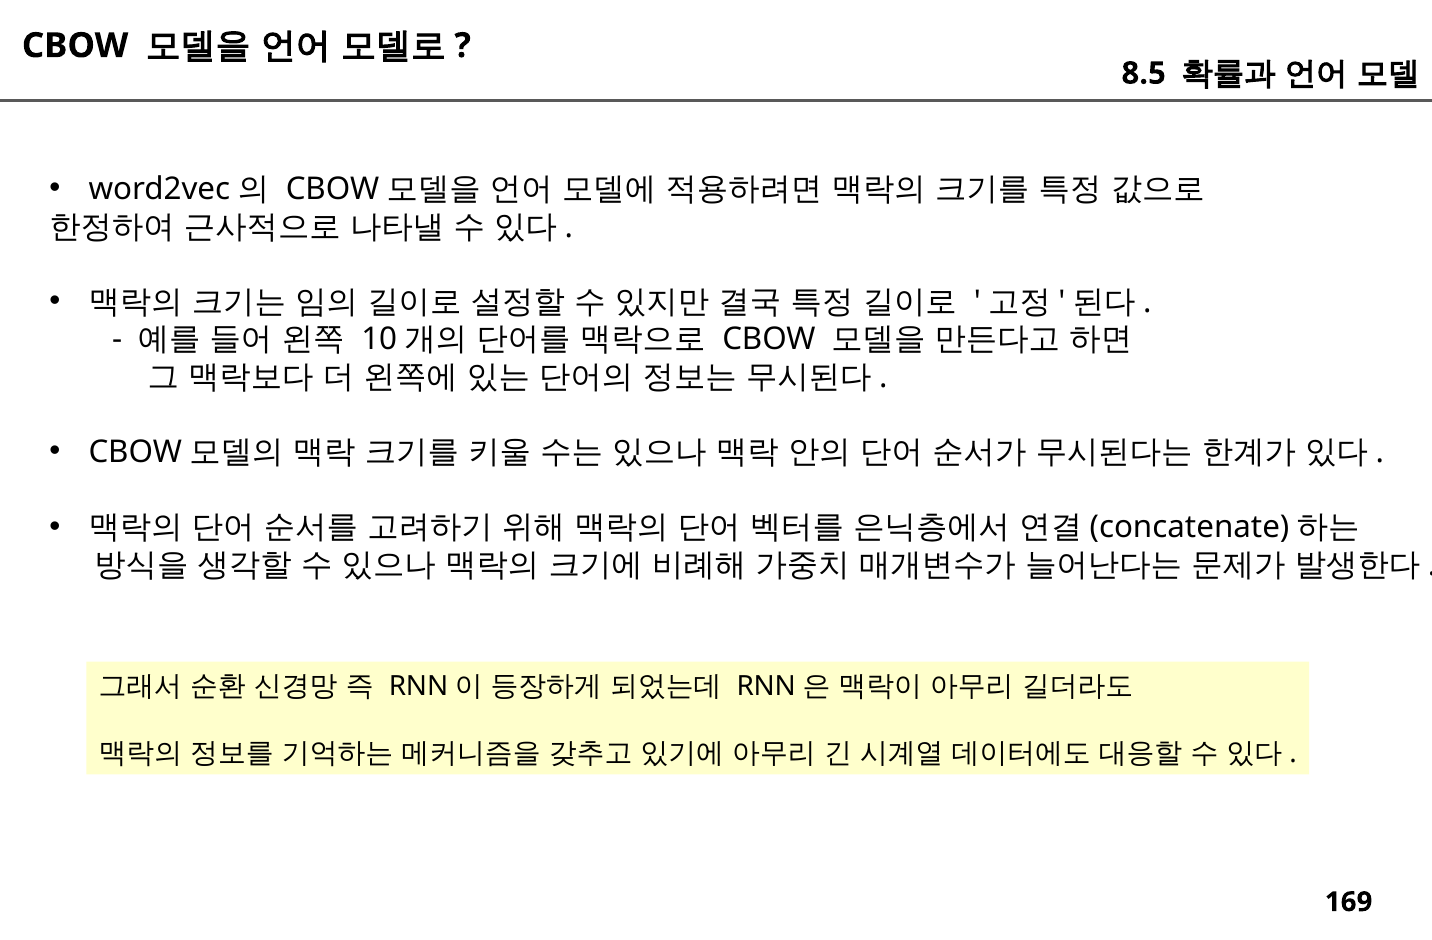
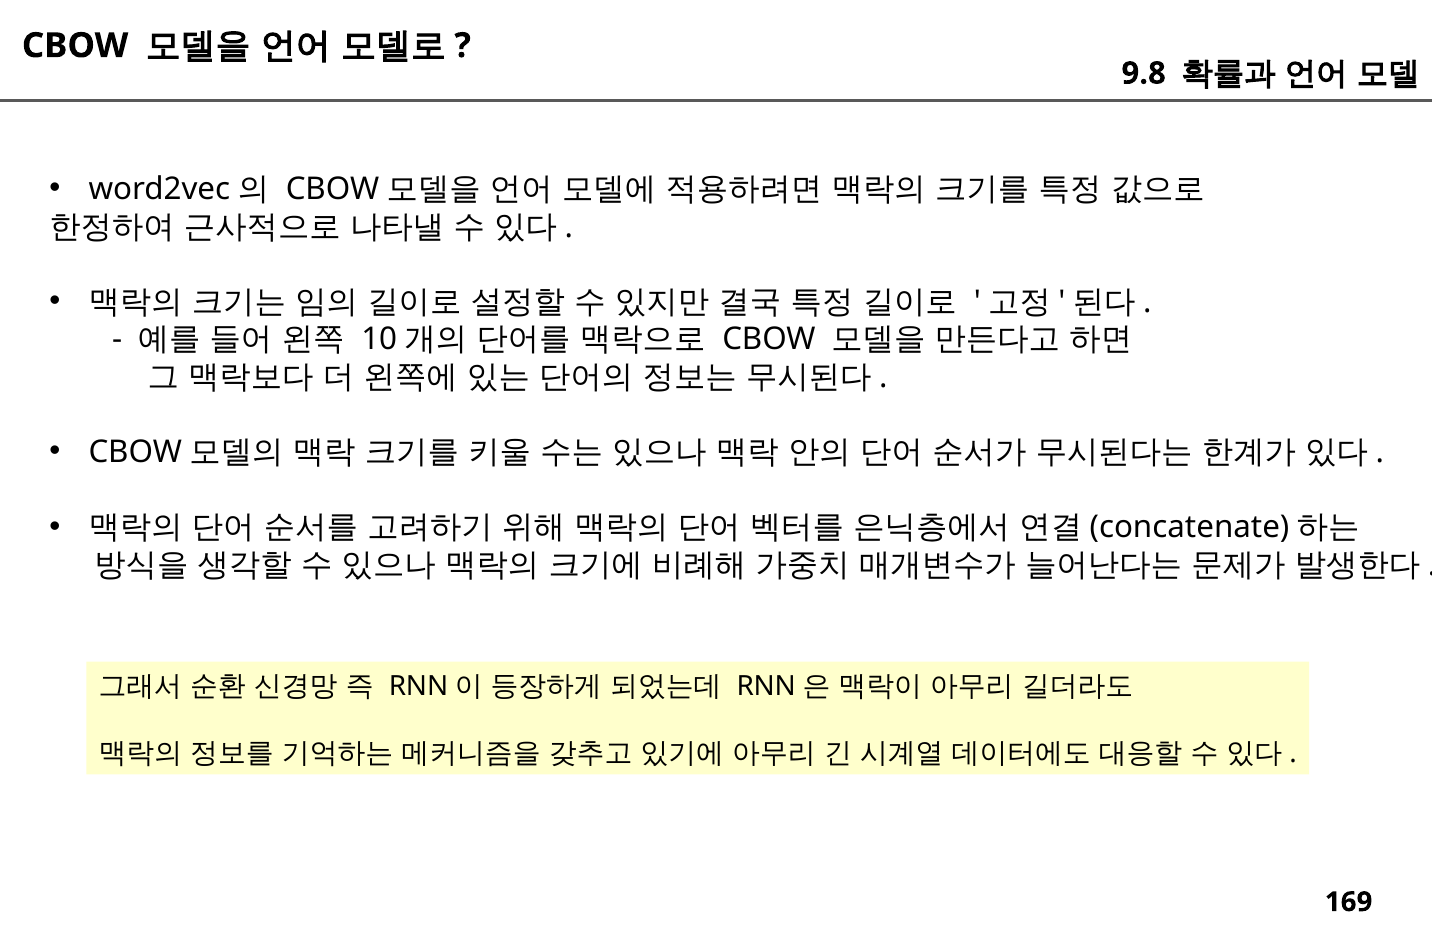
8.5: 8.5 -> 9.8 (1144, 73)
